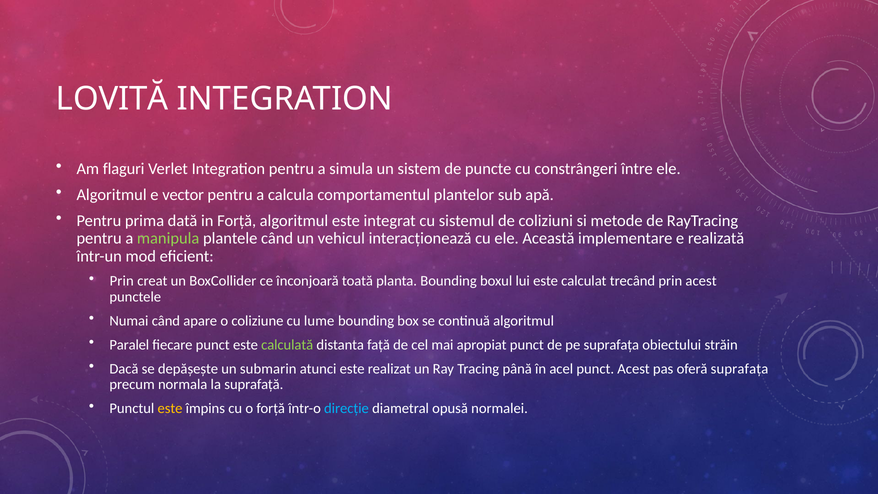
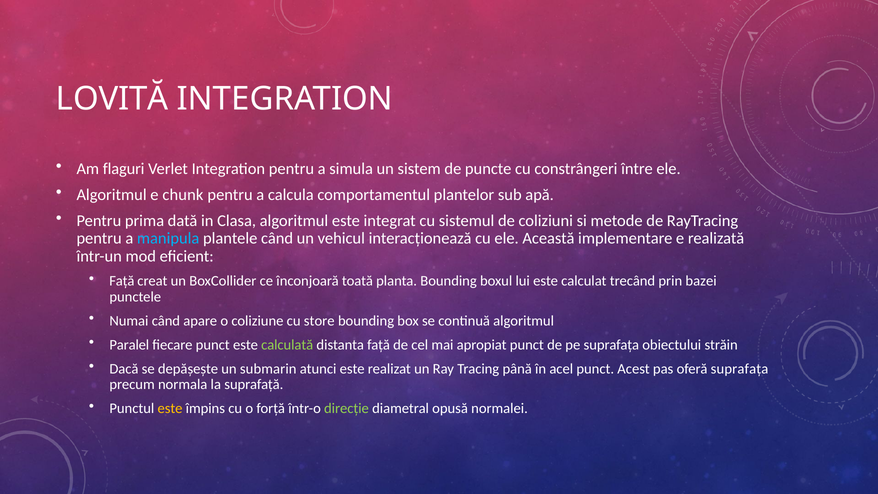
vector: vector -> chunk (183, 195)
in Forță: Forță -> Clasa (237, 221)
manipula colour: light green -> light blue (168, 238)
Prin: Prin -> Față (122, 281)
prin acest: acest -> bazei (701, 281)
lume: lume -> store (319, 321)
direcție colour: light blue -> light green (346, 408)
